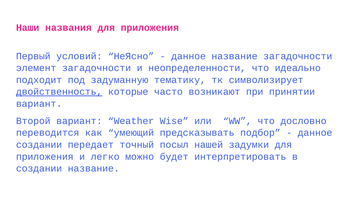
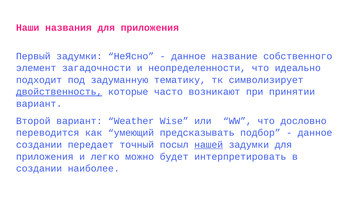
Первый условий: условий -> задумки (79, 56)
название загадочности: загадочности -> собственного (298, 56)
нашей underline: none -> present (209, 145)
создании название: название -> наиболее (94, 169)
